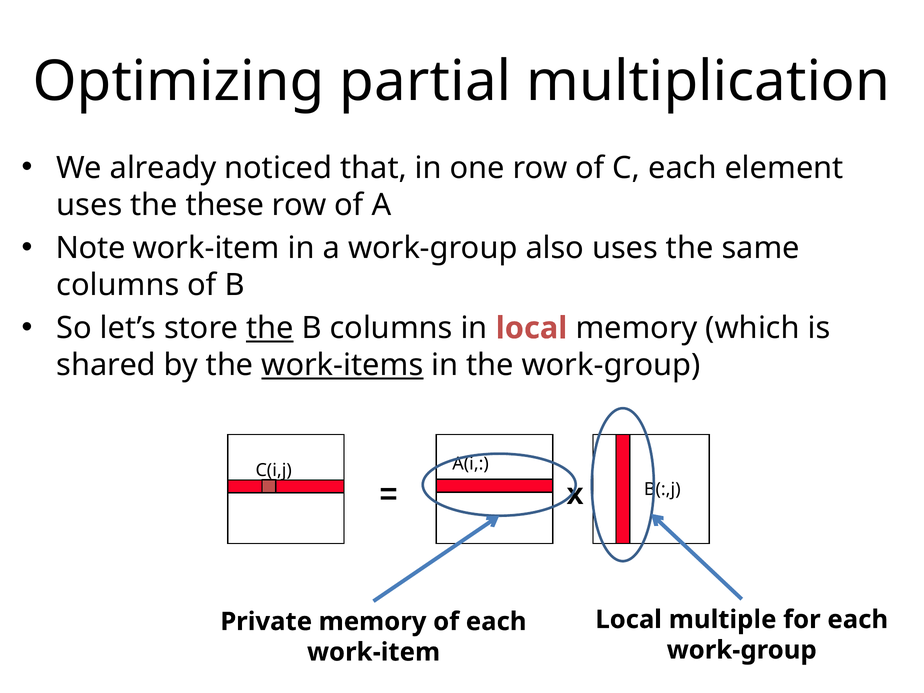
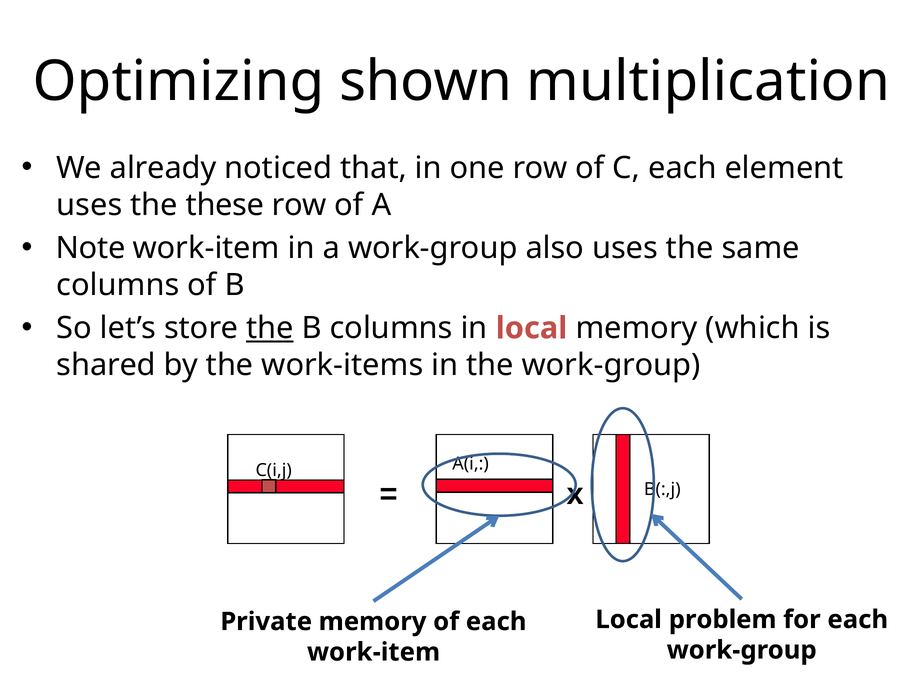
partial: partial -> shown (426, 82)
work-items underline: present -> none (342, 365)
multiple: multiple -> problem (723, 620)
